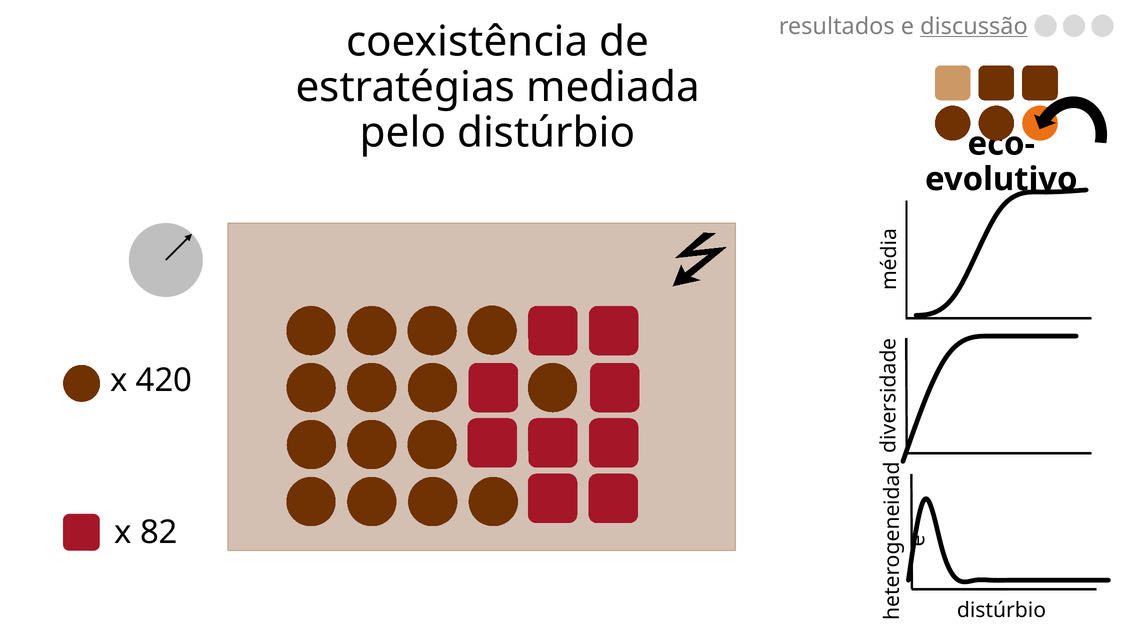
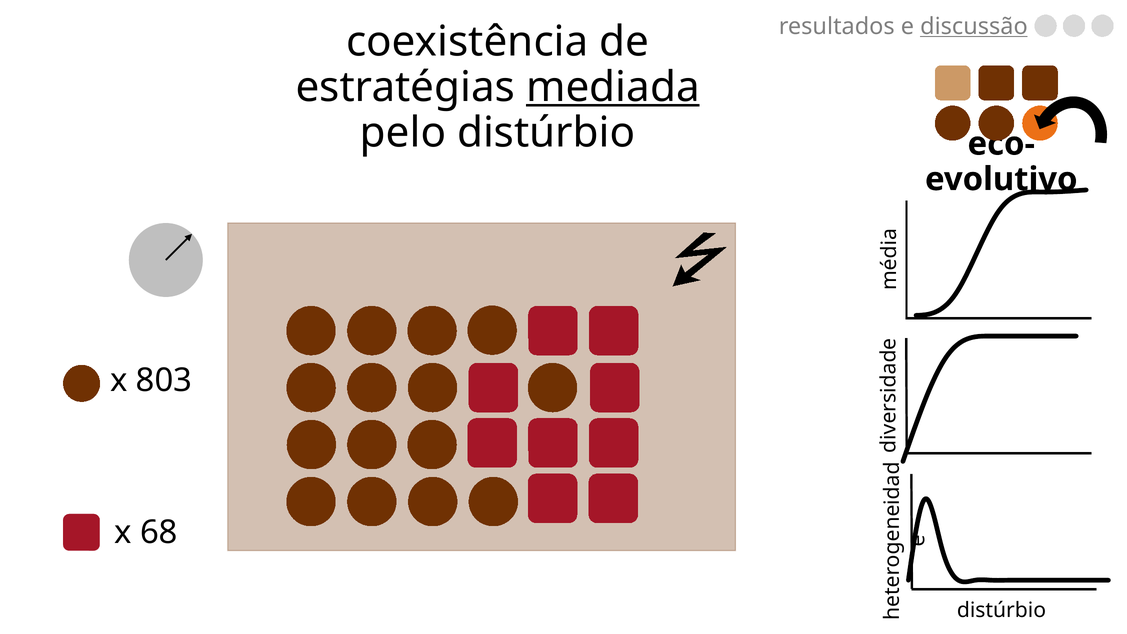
mediada underline: none -> present (613, 87)
420: 420 -> 803 (164, 380)
82: 82 -> 68 (159, 532)
